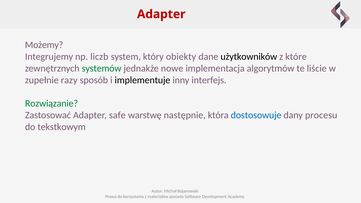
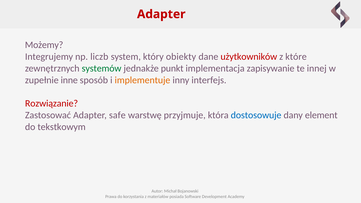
użytkowników colour: black -> red (249, 57)
nowe: nowe -> punkt (172, 68)
algorytmów: algorytmów -> zapisywanie (271, 68)
liście: liście -> innej (317, 68)
razy: razy -> inne (69, 80)
implementuje colour: black -> orange (142, 80)
Rozwiązanie colour: green -> red (52, 104)
następnie: następnie -> przyjmuje (185, 115)
procesu: procesu -> element (321, 115)
